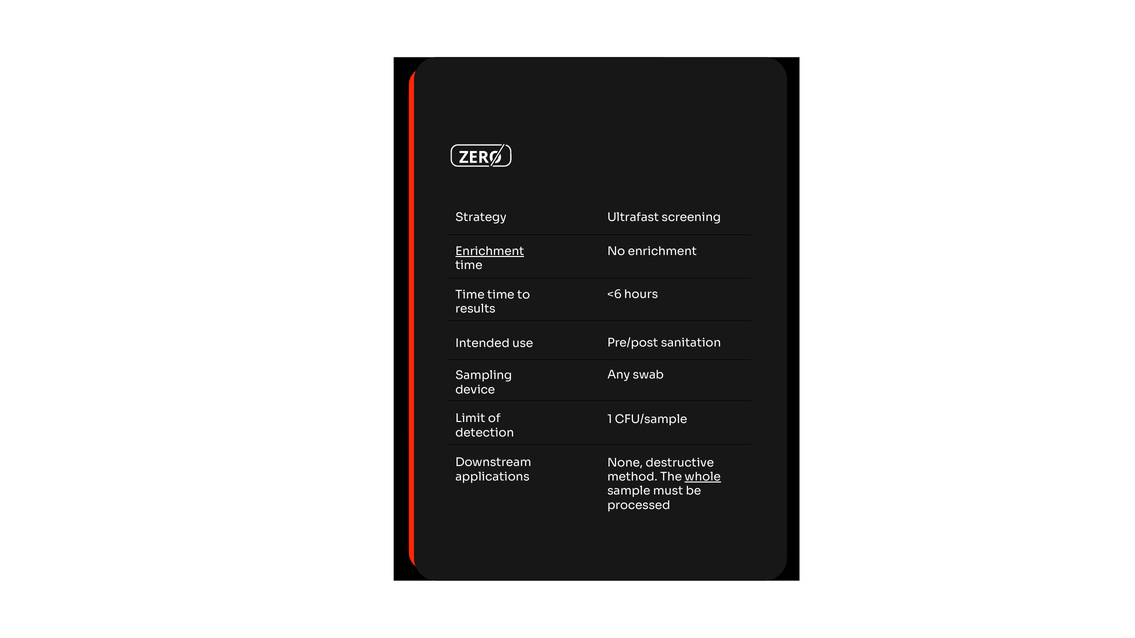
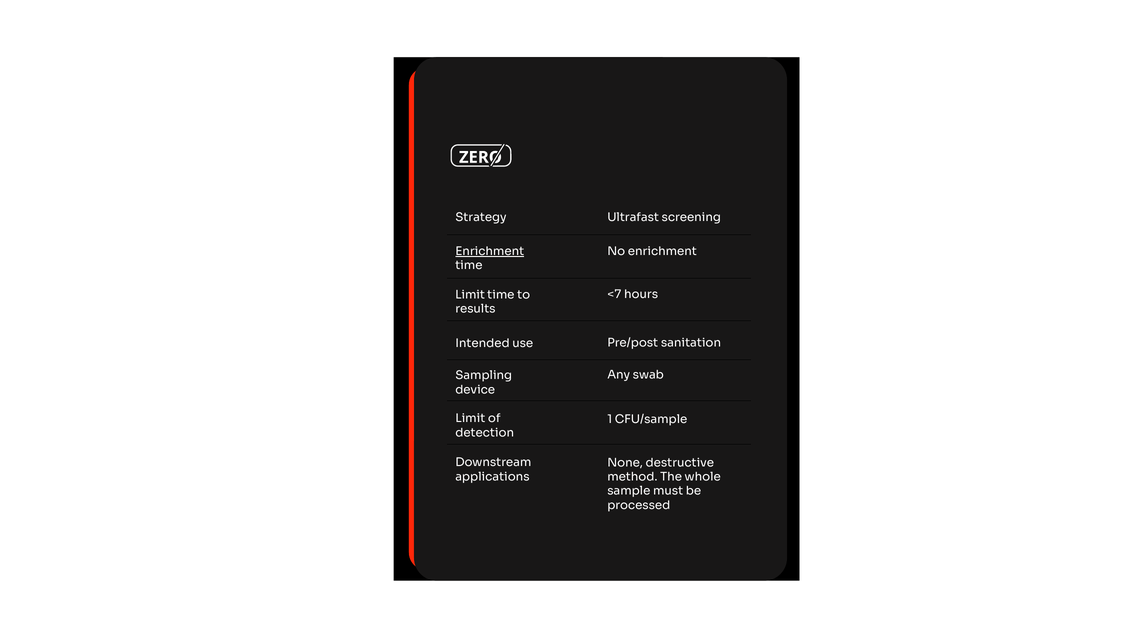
<6: <6 -> <7 (614, 294)
Time: Time -> Limit (470, 295)
whole underline: present -> none (703, 477)
